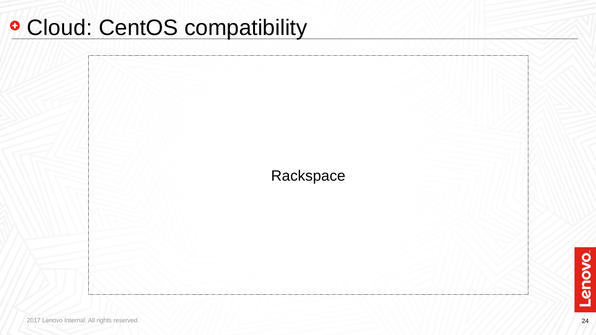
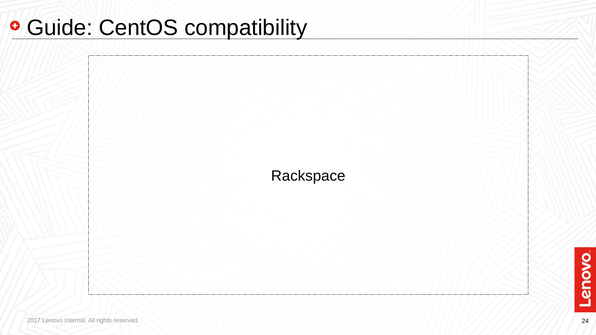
Cloud: Cloud -> Guide (60, 28)
